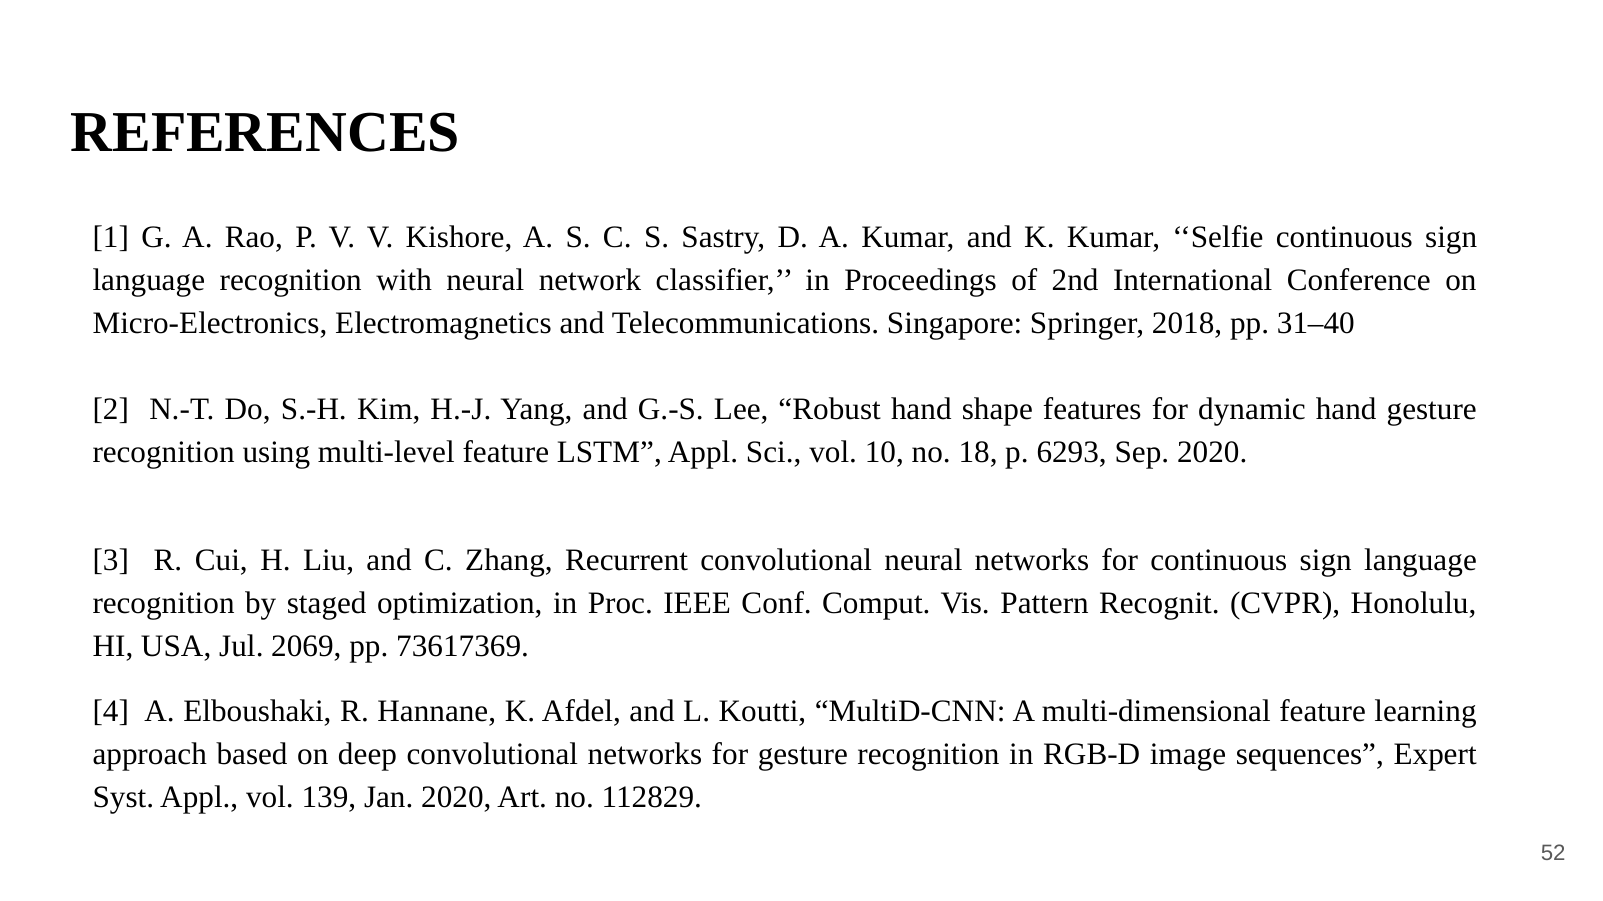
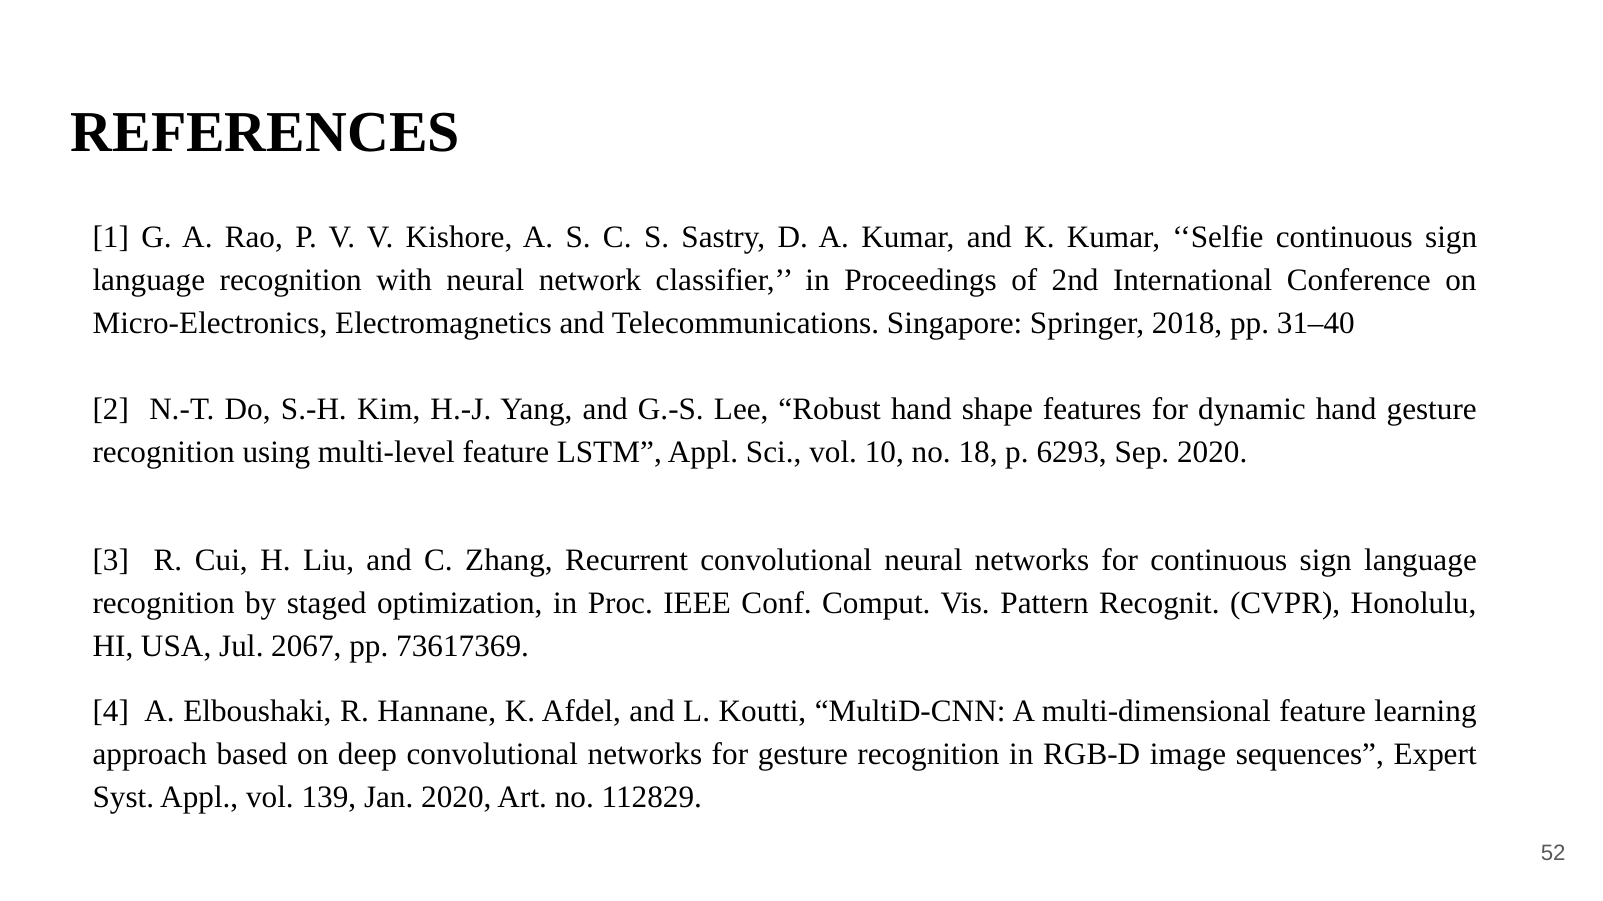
2069: 2069 -> 2067 (306, 647)
